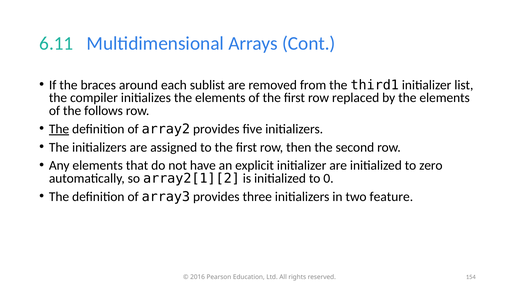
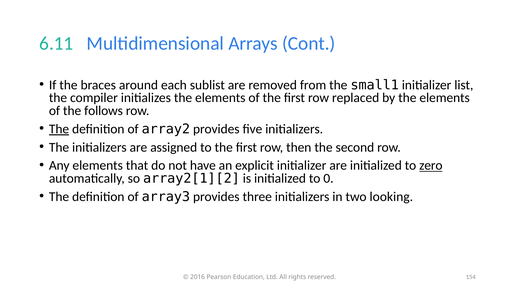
third1: third1 -> small1 (375, 85)
zero underline: none -> present (431, 165)
feature: feature -> looking (391, 196)
